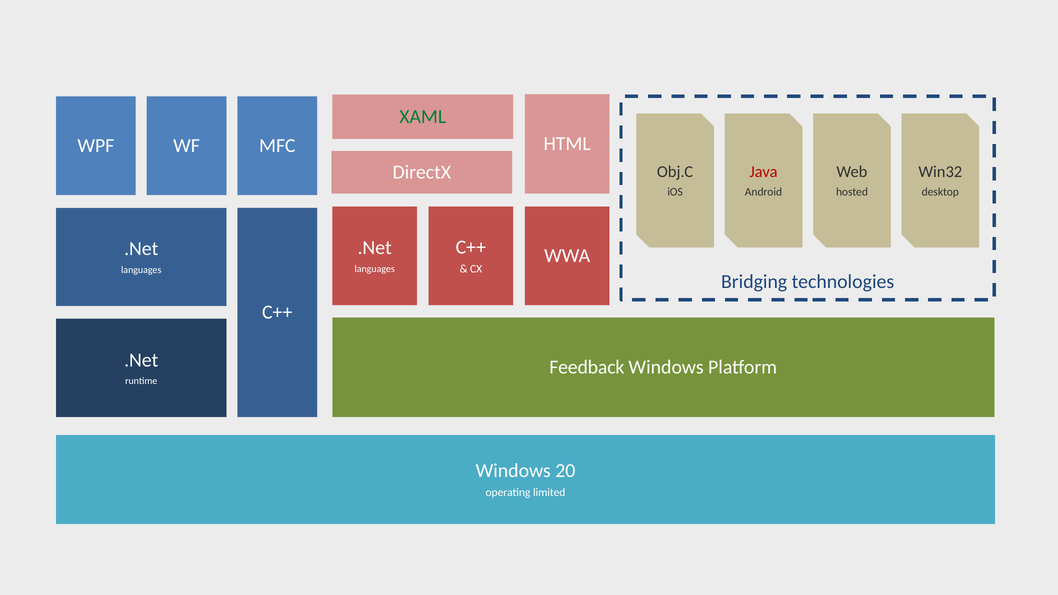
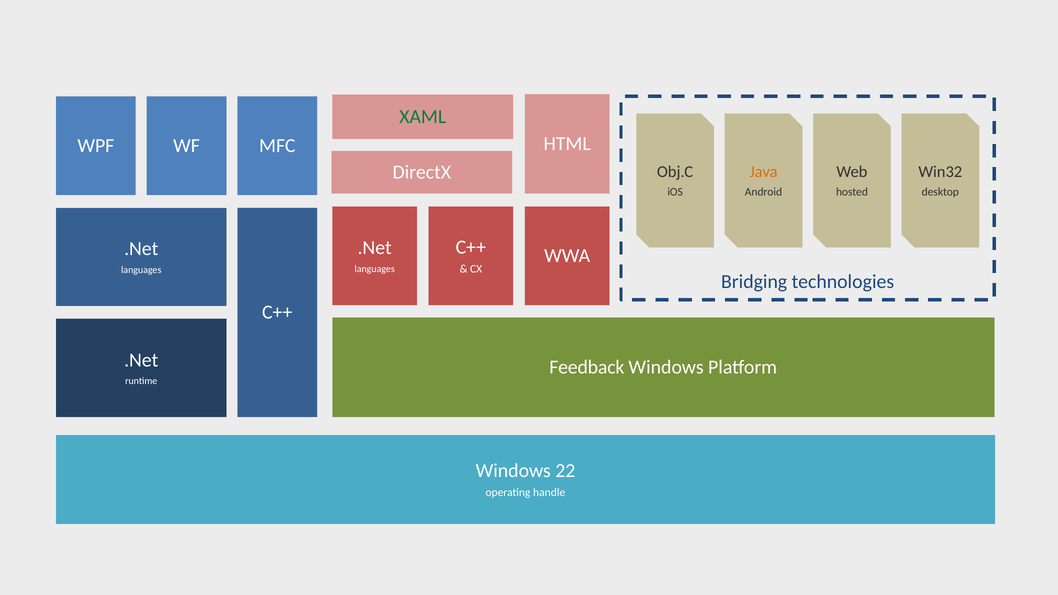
Java colour: red -> orange (764, 172)
20: 20 -> 22 (565, 471)
limited: limited -> handle (549, 493)
